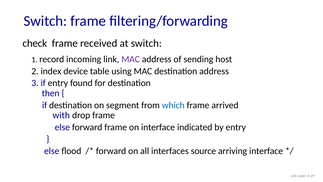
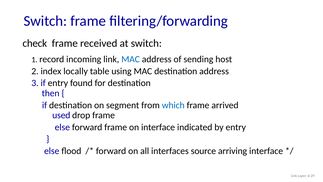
MAC colour: purple -> blue (131, 59)
device: device -> locally (76, 71)
with: with -> used (61, 115)
